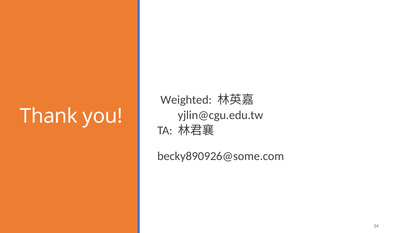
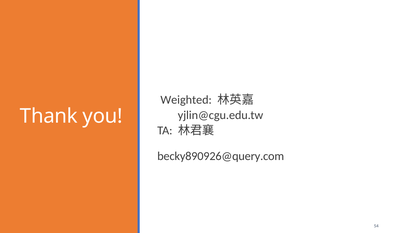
becky890926@some.com: becky890926@some.com -> becky890926@query.com (221, 157)
